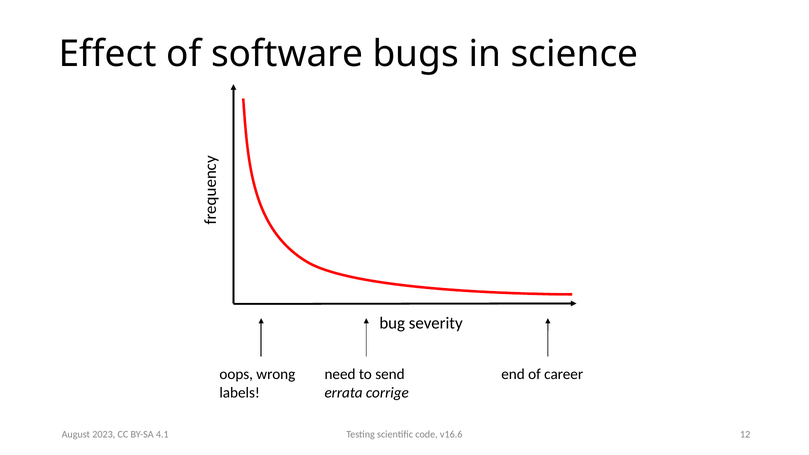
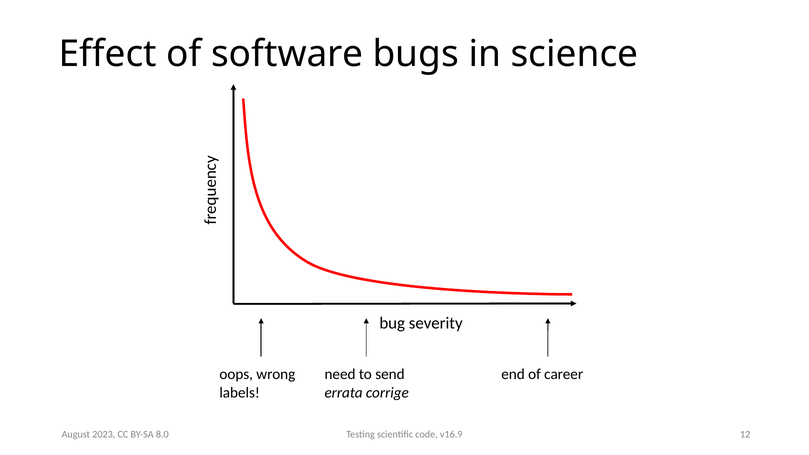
4.1: 4.1 -> 8.0 (162, 435)
v16.6: v16.6 -> v16.9 (451, 435)
